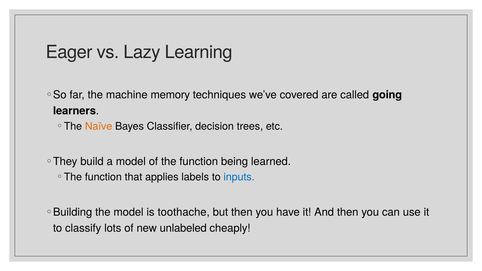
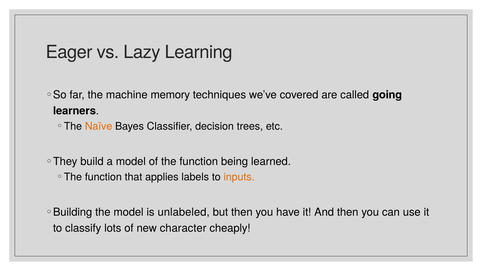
inputs colour: blue -> orange (239, 177)
toothache: toothache -> unlabeled (184, 212)
unlabeled: unlabeled -> character (183, 228)
